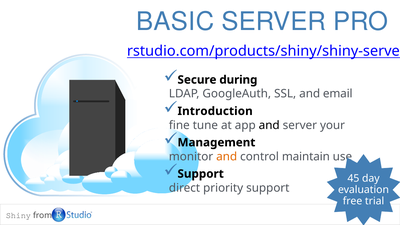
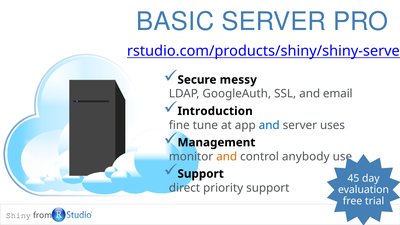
during: during -> messy (238, 80)
and colour: black -> blue (269, 125)
your: your -> uses (332, 125)
maintain: maintain -> anybody (306, 157)
